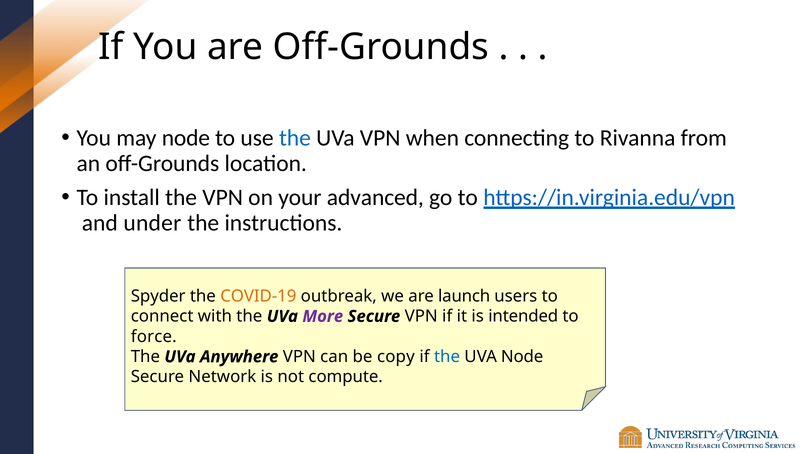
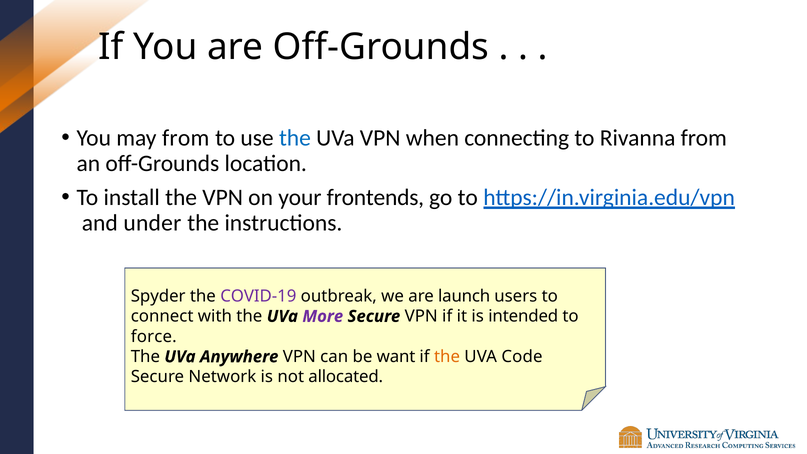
may node: node -> from (186, 138)
advanced: advanced -> frontends (375, 198)
COVID-19 colour: orange -> purple (258, 296)
copy: copy -> want (396, 357)
the colour: blue -> orange (447, 357)
UVA Node: Node -> Code (522, 357)
compute: compute -> allocated (346, 377)
